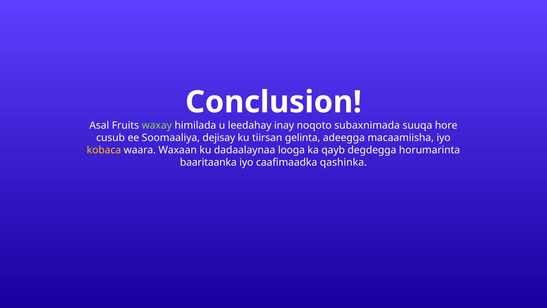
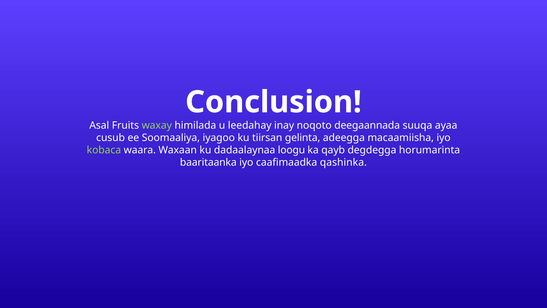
subaxnimada: subaxnimada -> deegaannada (367, 125)
hore: hore -> ayaa (446, 125)
dejisay: dejisay -> iyagoo (219, 138)
kobaca colour: yellow -> light green (104, 150)
looga: looga -> loogu (291, 150)
